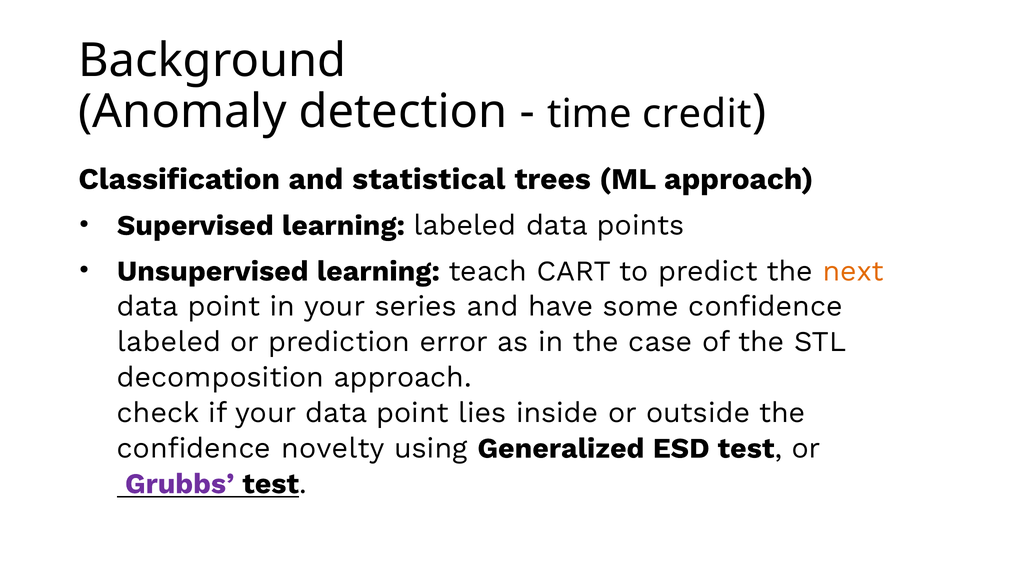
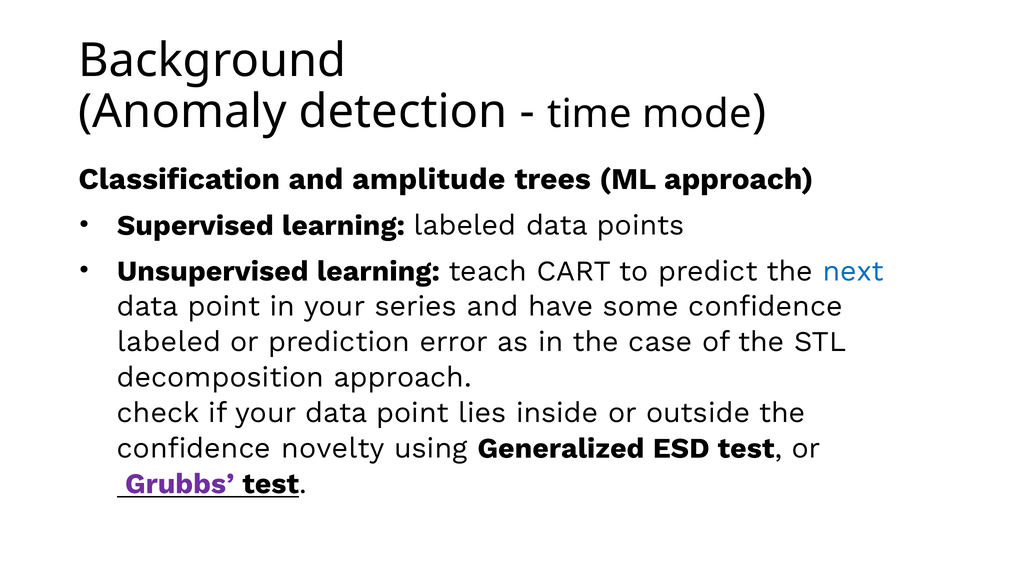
credit: credit -> mode (697, 114)
statistical: statistical -> amplitude (429, 179)
next colour: orange -> blue (853, 271)
